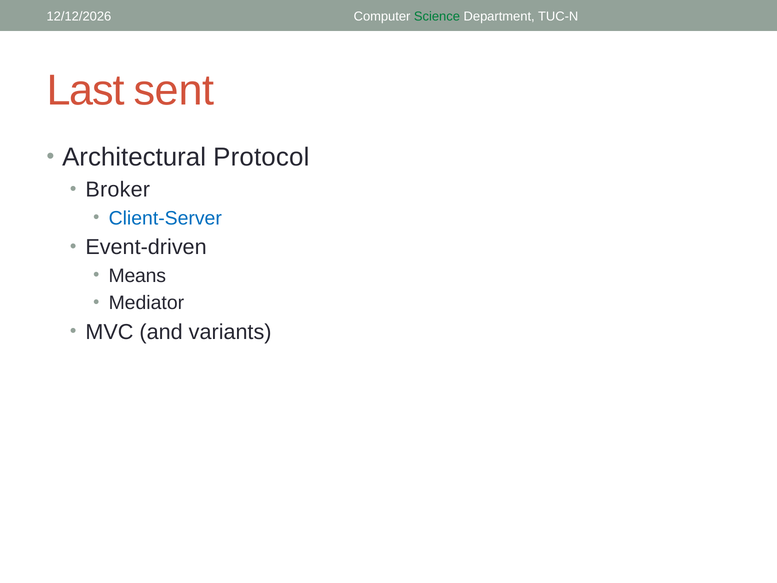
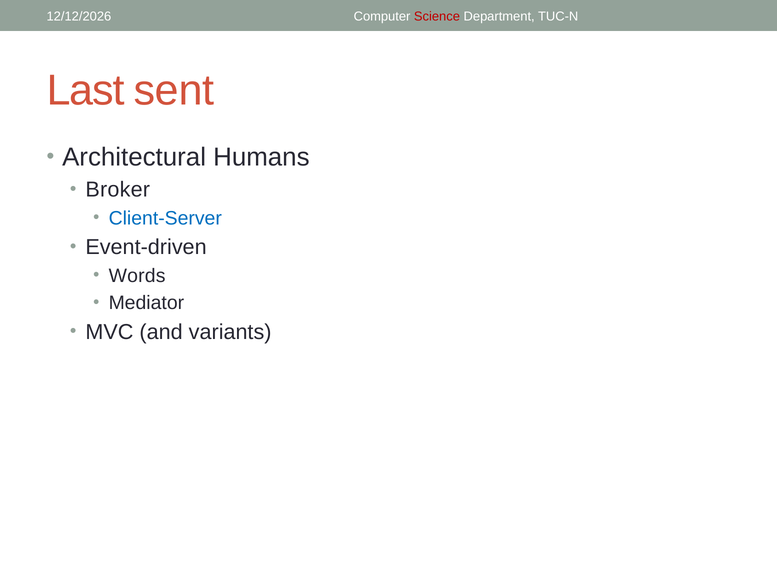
Science colour: green -> red (437, 16)
Protocol: Protocol -> Humans (261, 157)
Means: Means -> Words (137, 275)
